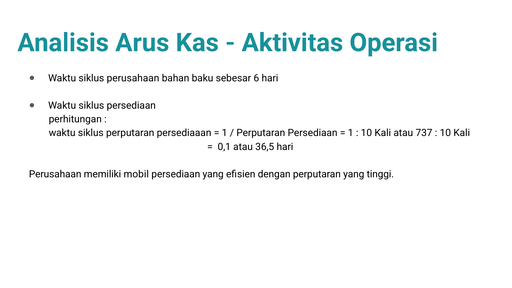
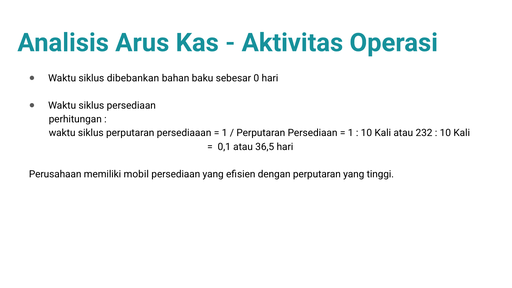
siklus perusahaan: perusahaan -> dibebankan (133, 78)
6: 6 -> 0 (256, 78)
737: 737 -> 232 (424, 133)
